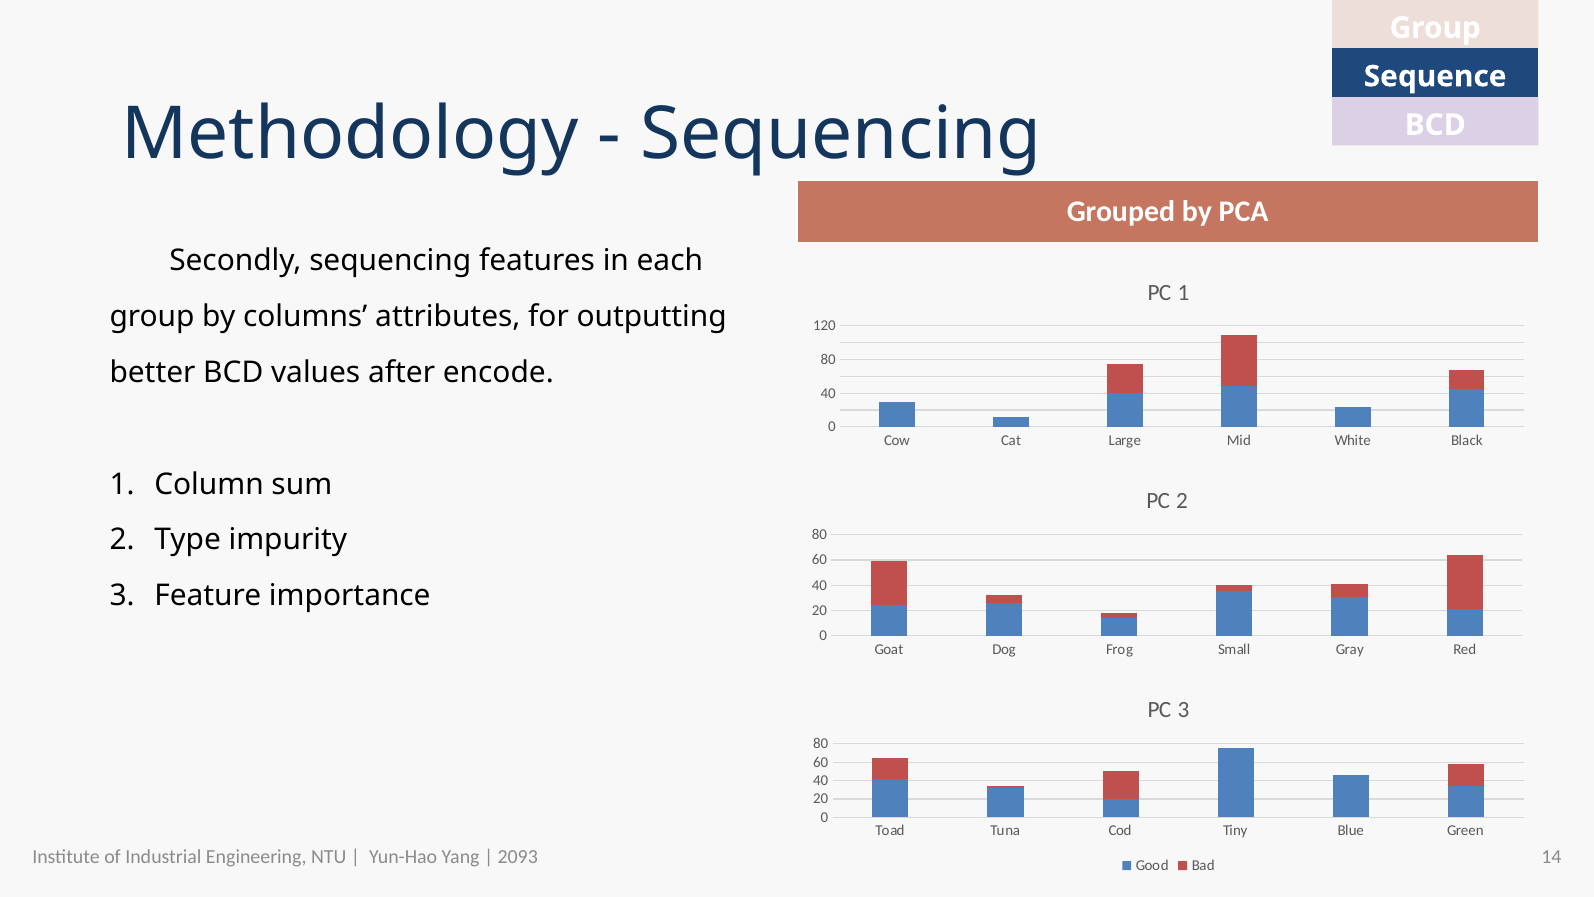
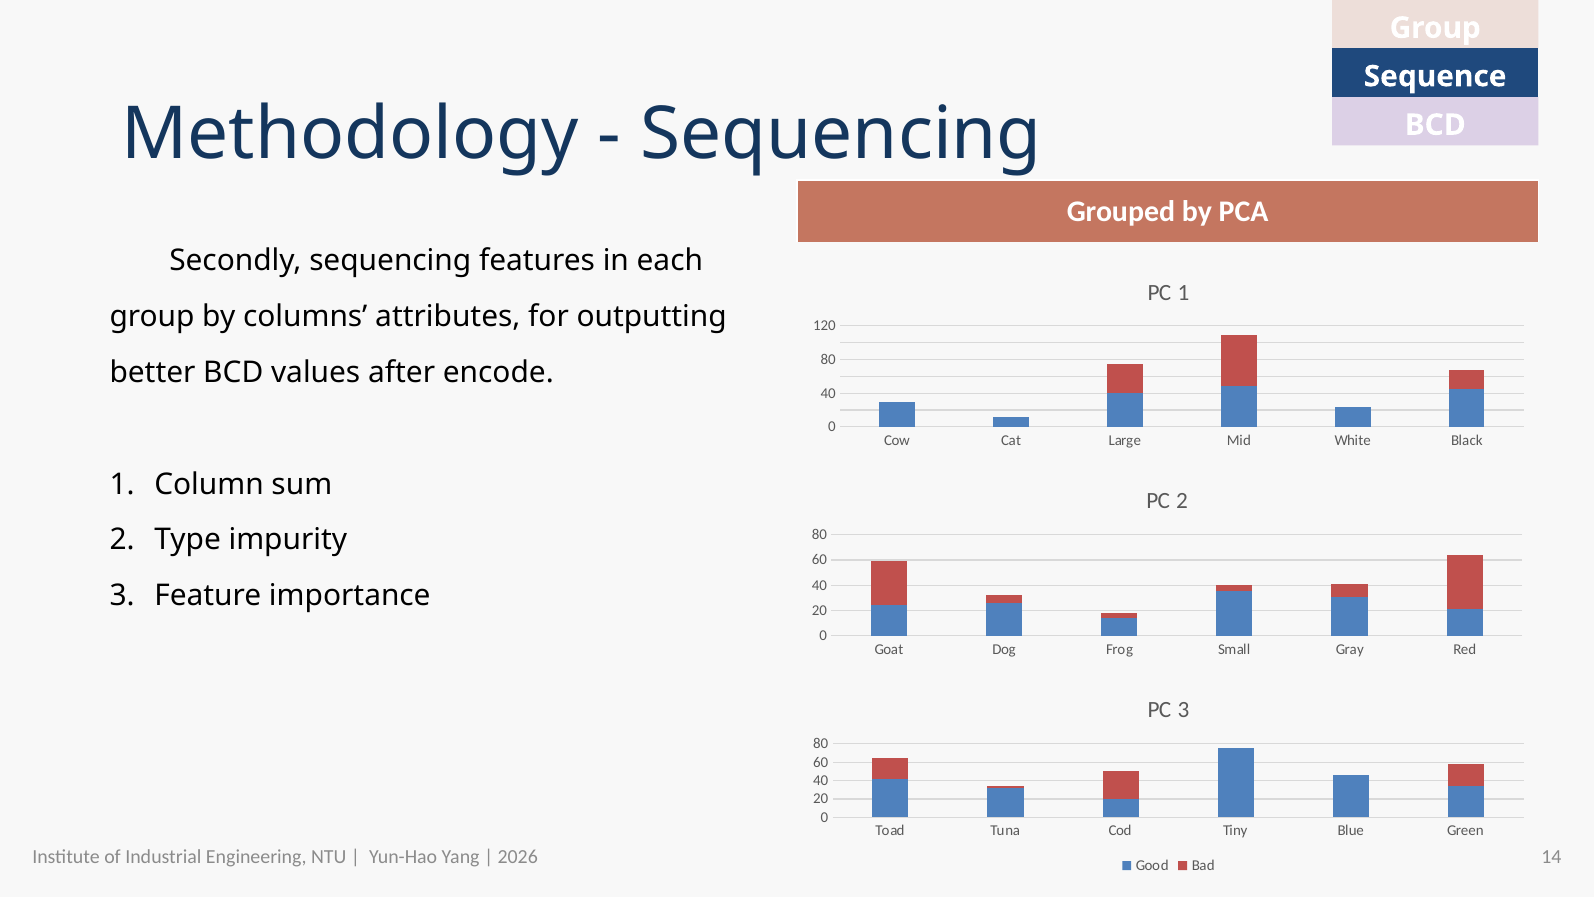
2093: 2093 -> 2026 (518, 856)
